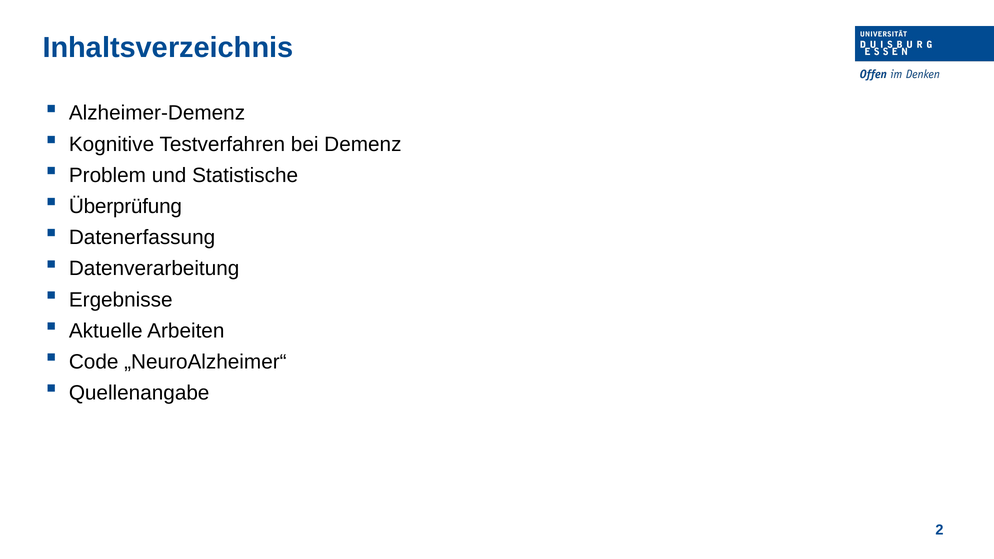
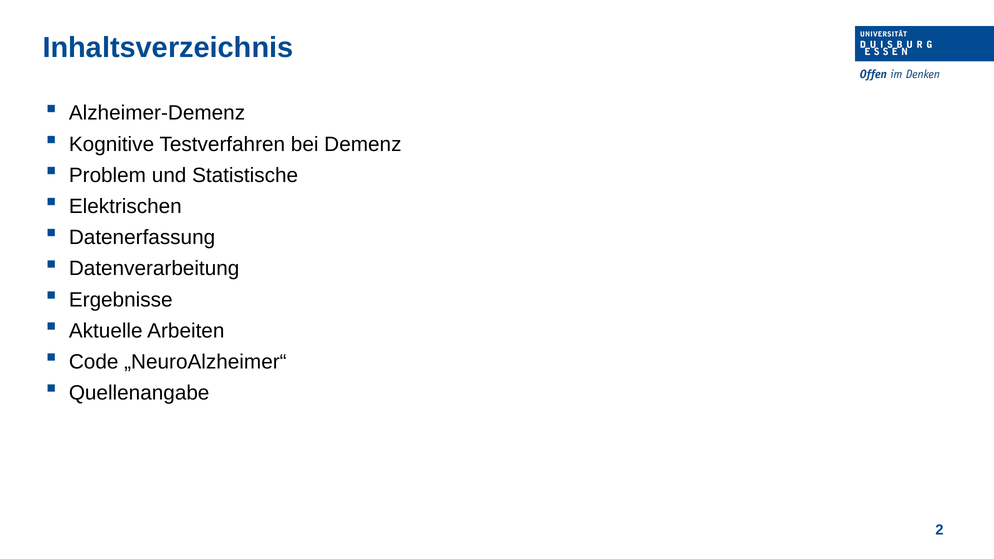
Überprüfung: Überprüfung -> Elektrischen (125, 206)
